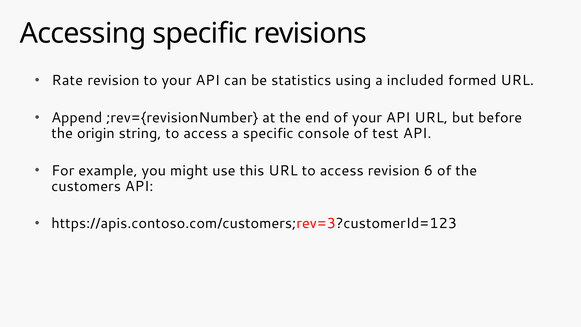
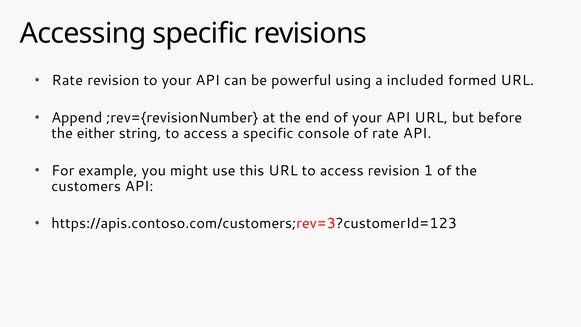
statistics: statistics -> powerful (301, 80)
origin: origin -> either (96, 133)
of test: test -> rate (385, 133)
6: 6 -> 1 (428, 170)
